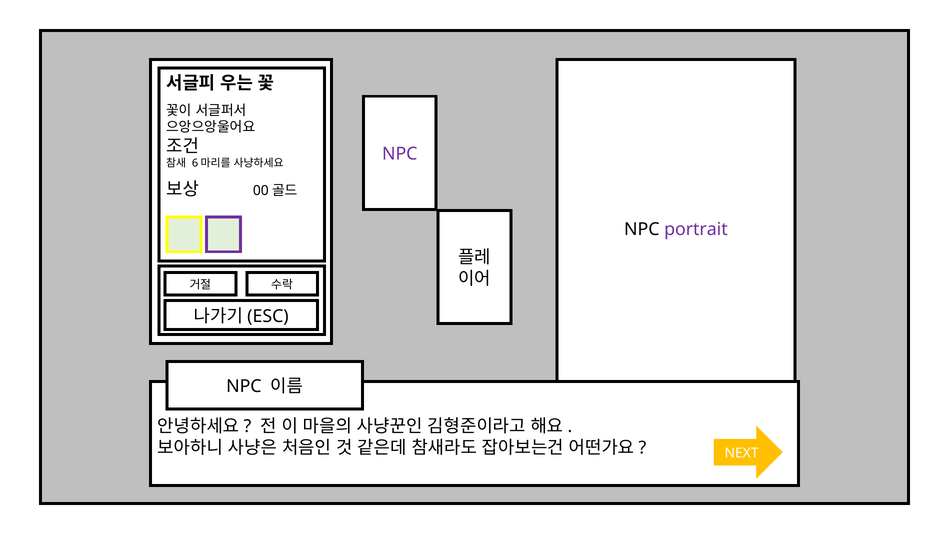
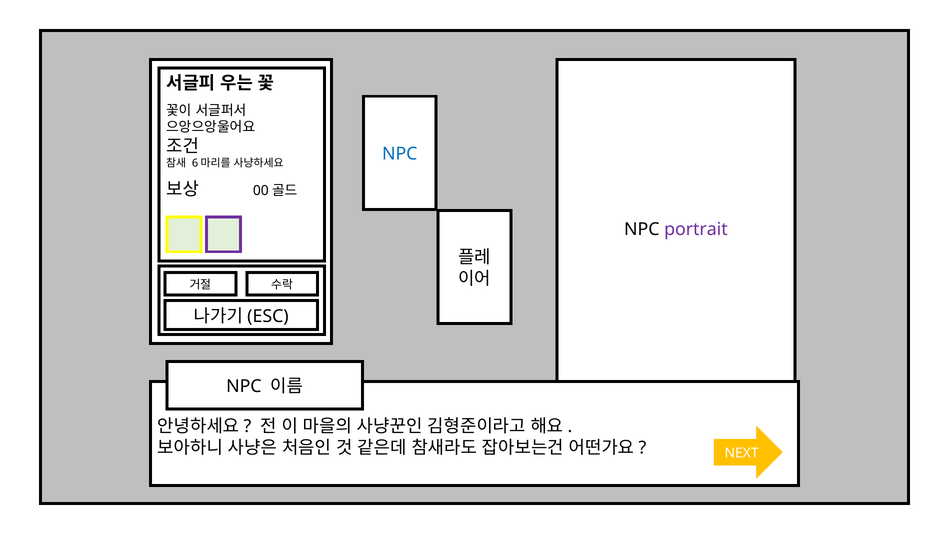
NPC colour: purple -> blue (400, 154)
